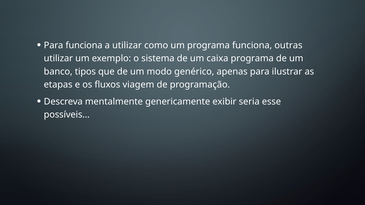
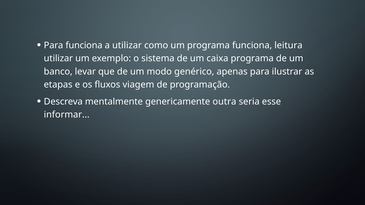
outras: outras -> leitura (288, 45)
tipos: tipos -> levar (85, 72)
exibir: exibir -> outra (224, 102)
possíveis: possíveis -> informar (67, 115)
